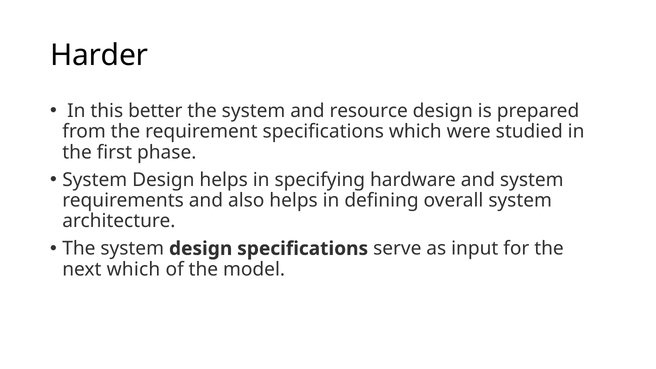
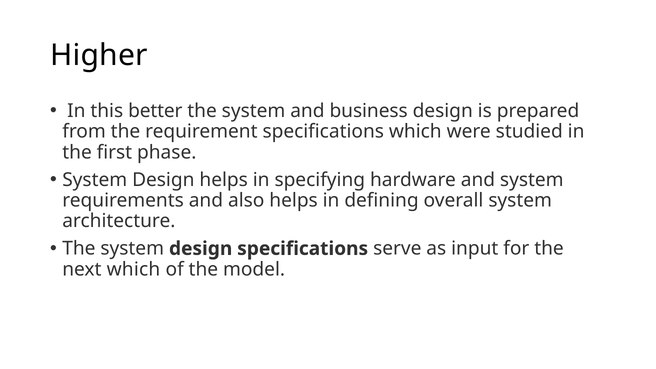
Harder: Harder -> Higher (99, 55)
resource: resource -> business (369, 111)
